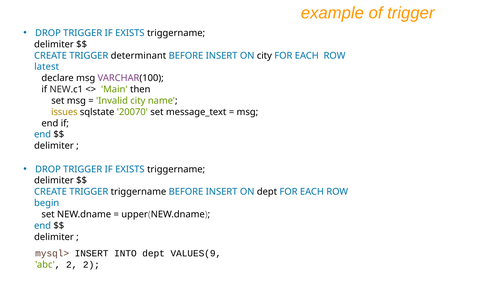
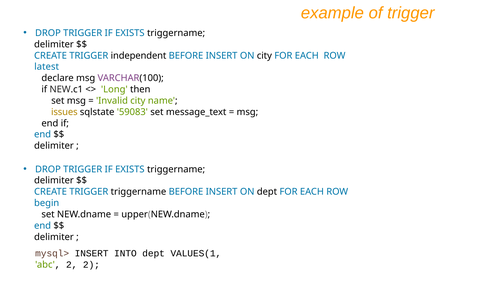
determinant: determinant -> independent (139, 56)
Main: Main -> Long (114, 89)
20070: 20070 -> 59083 (132, 112)
VALUES(9: VALUES(9 -> VALUES(1 (196, 253)
